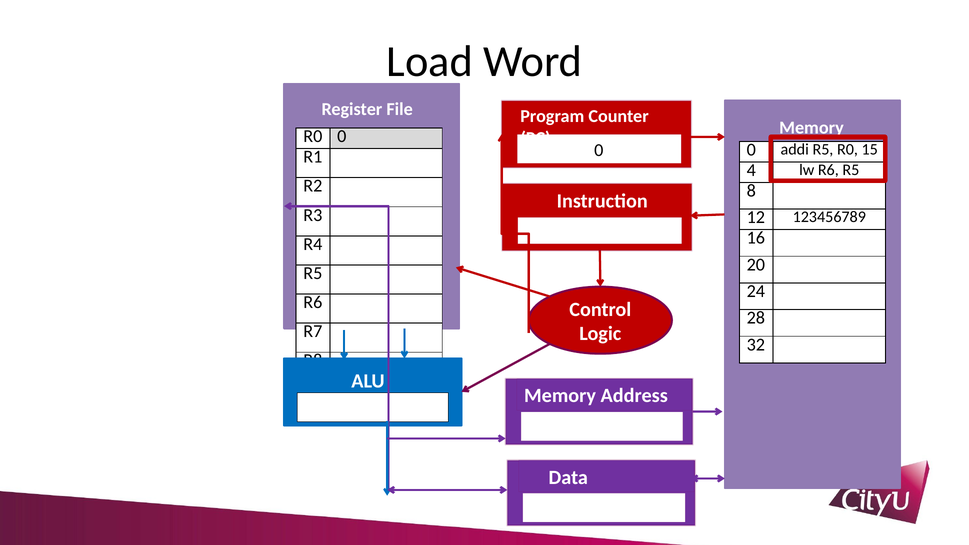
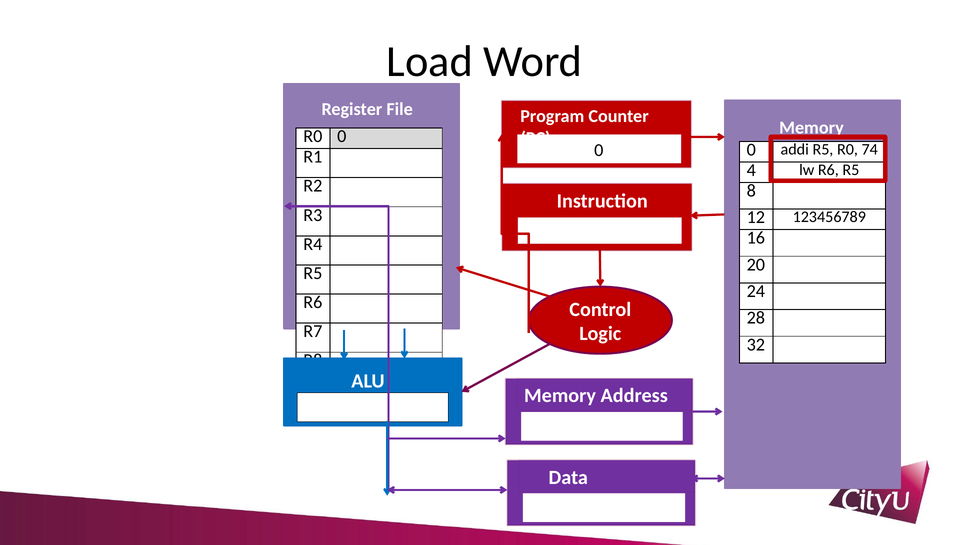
15: 15 -> 74 (870, 149)
